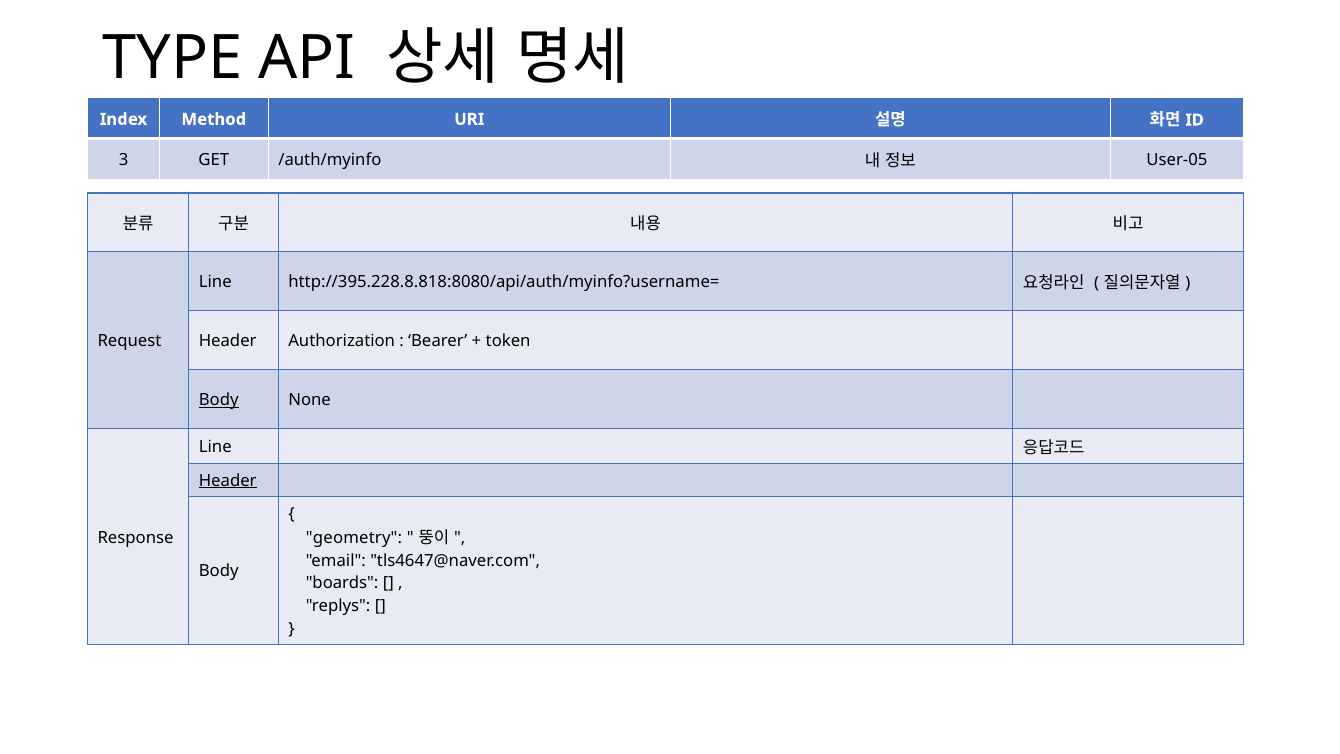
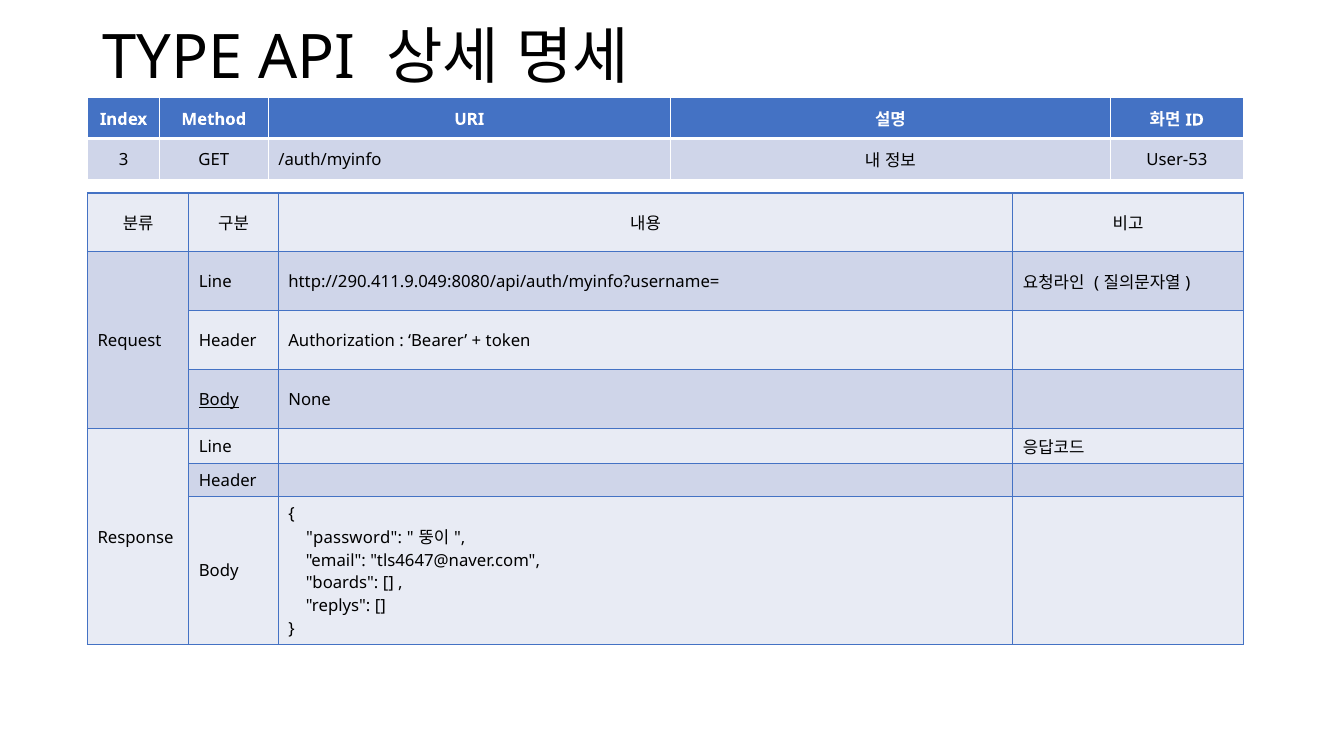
User-05: User-05 -> User-53 (1177, 160)
http://395.228.8.818:8080/api/auth/myinfo?username=: http://395.228.8.818:8080/api/auth/myinfo?username= -> http://290.411.9.049:8080/api/auth/myinfo?username= (504, 282)
Header underline: present -> none (228, 480)
geometry: geometry -> password (354, 538)
